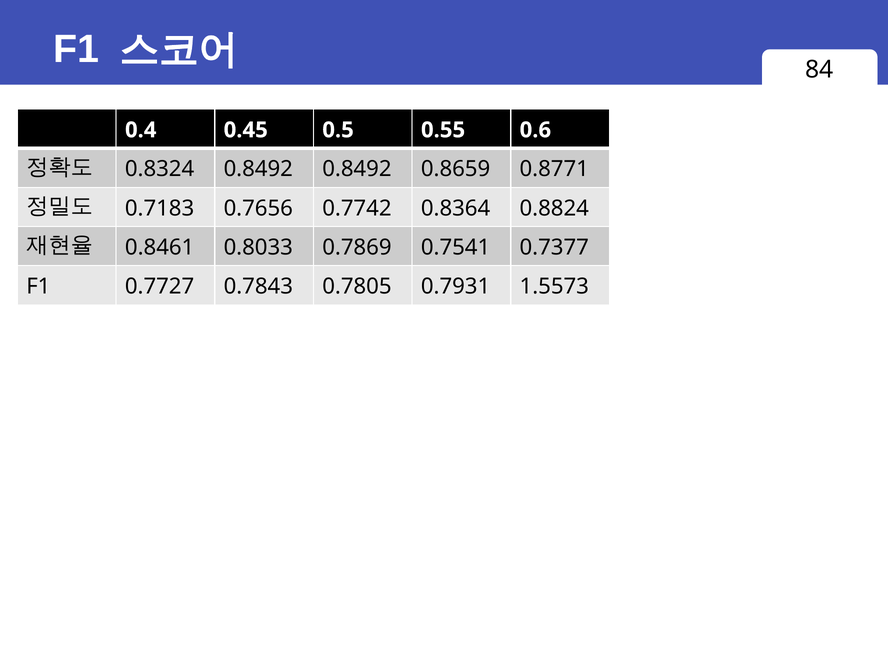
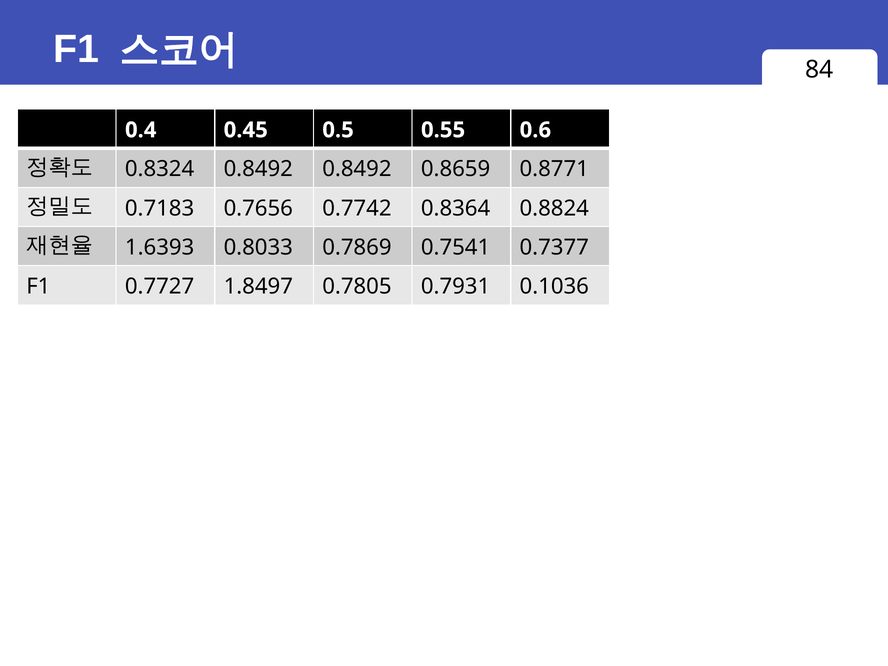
0.8461: 0.8461 -> 1.6393 (160, 247)
0.7843: 0.7843 -> 1.8497 (258, 286)
1.5573: 1.5573 -> 0.1036 (554, 286)
